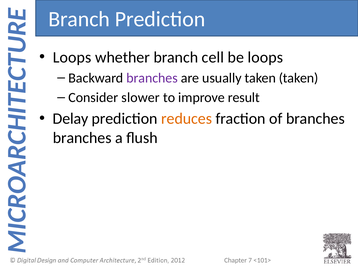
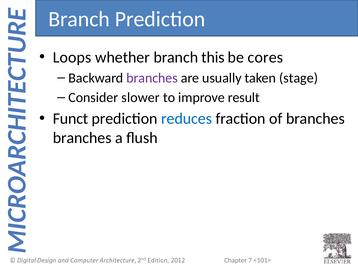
cell: cell -> this (213, 57)
be loops: loops -> cores (265, 57)
taken taken: taken -> stage (299, 78)
Delay: Delay -> Funct (70, 118)
reduces colour: orange -> blue (187, 118)
